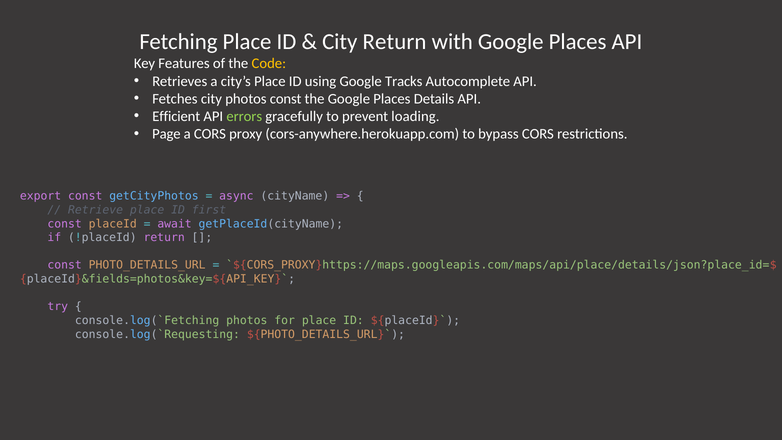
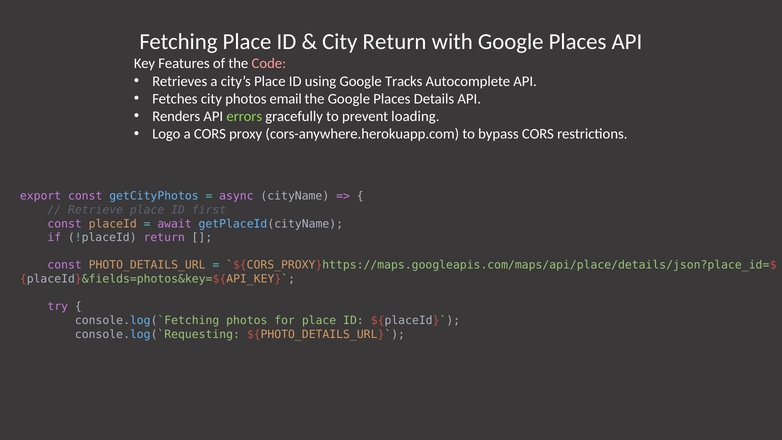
Code colour: yellow -> pink (269, 64)
photos const: const -> email (286, 99)
Efficient: Efficient -> Renders (176, 116)
Page: Page -> Logo (166, 134)
